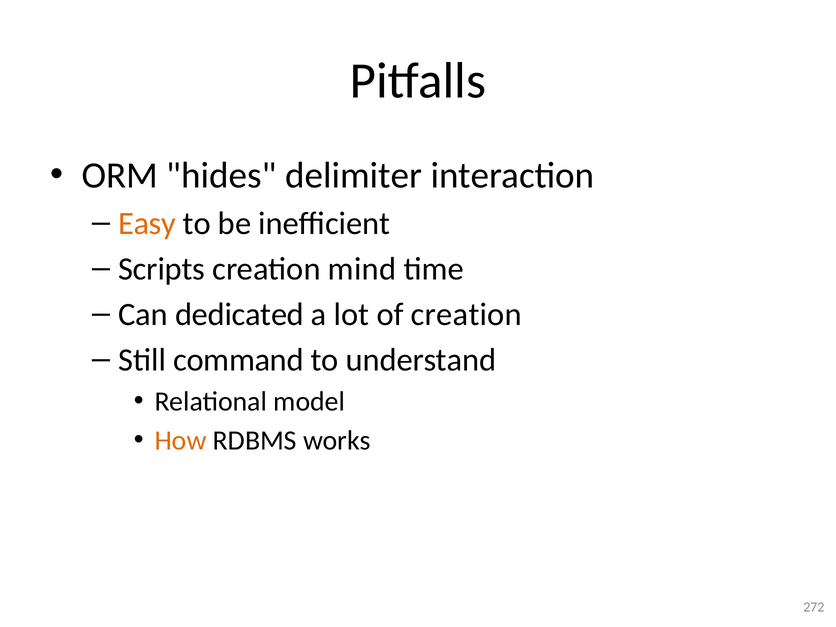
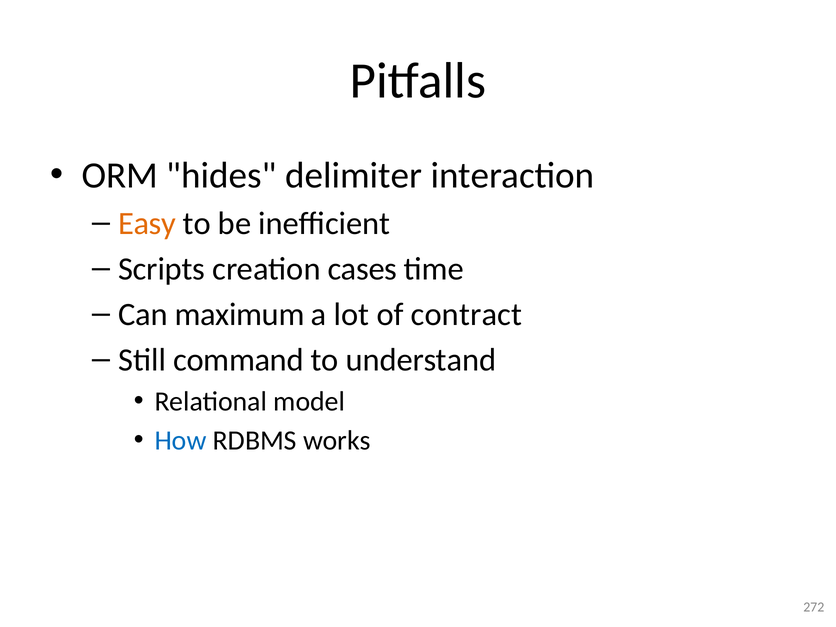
mind: mind -> cases (362, 269)
dedicated: dedicated -> maximum (240, 314)
of creation: creation -> contract (466, 314)
How colour: orange -> blue (181, 441)
